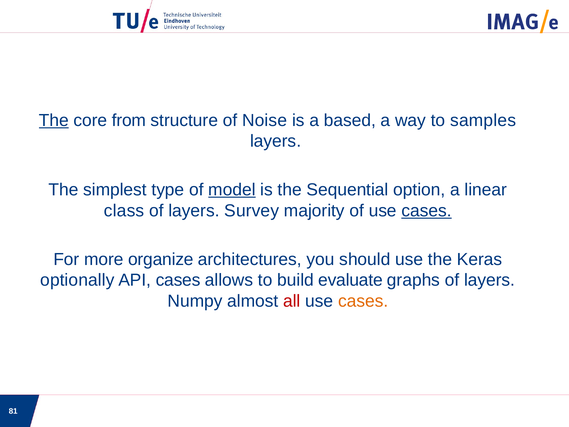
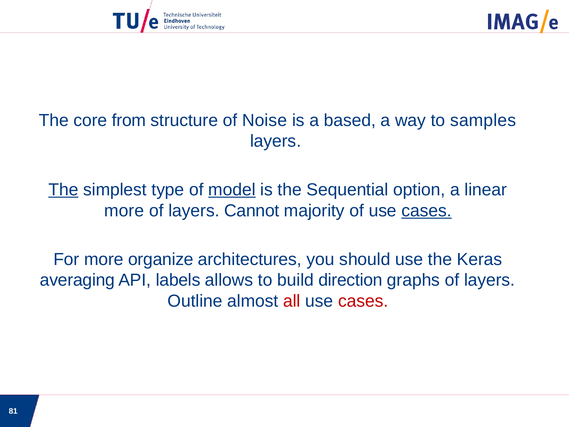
The underline: present -> none (54, 120)
The underline: none -> present (63, 190)
class: class -> more (124, 211)
Survey: Survey -> Cannot (252, 211)
optionally: optionally -> averaging (77, 280)
API cases: cases -> labels (178, 280)
evaluate: evaluate -> direction (350, 280)
Numpy: Numpy -> Outline (195, 301)
cases colour: orange -> red (363, 301)
